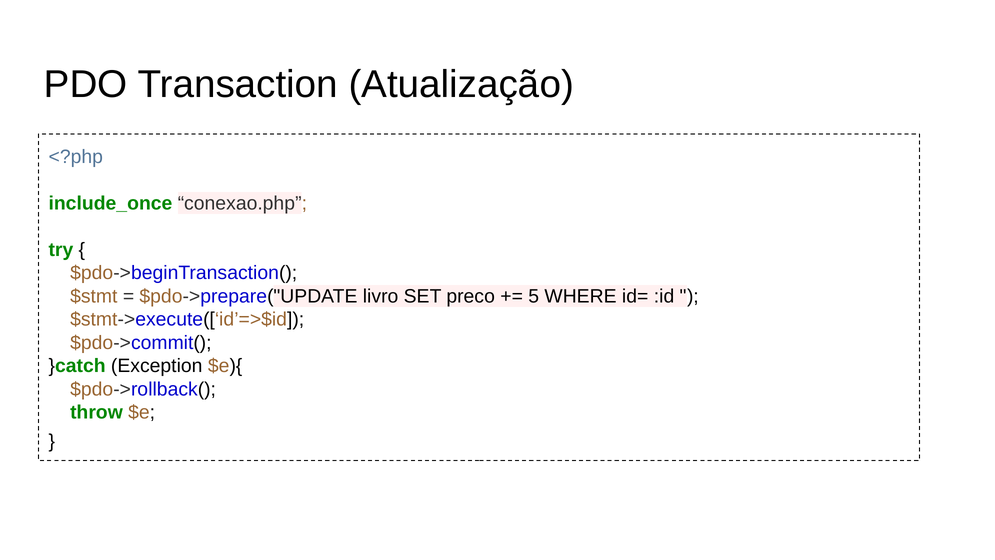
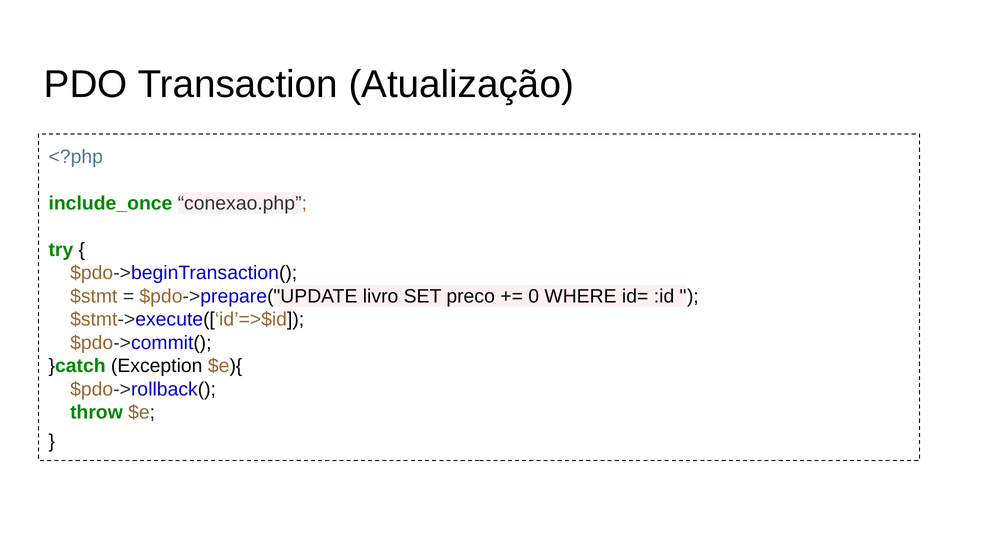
5: 5 -> 0 (534, 296)
